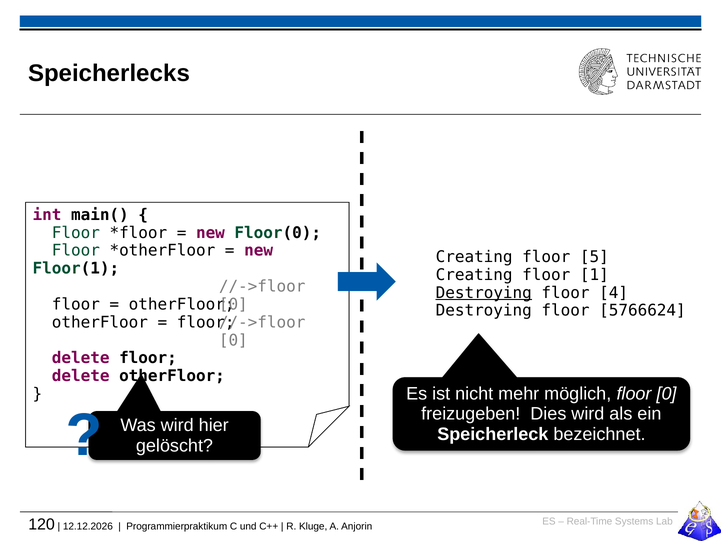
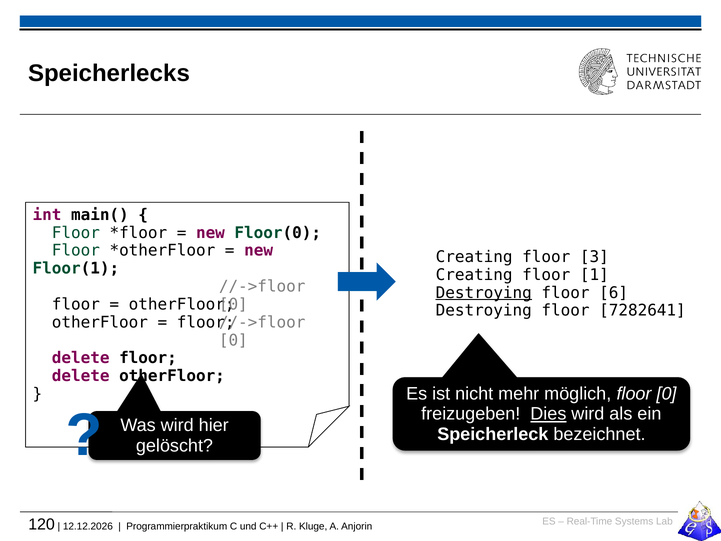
5: 5 -> 3 (594, 257)
4: 4 -> 6 (614, 293)
5766624: 5766624 -> 7282641 (642, 311)
Dies underline: none -> present (548, 414)
